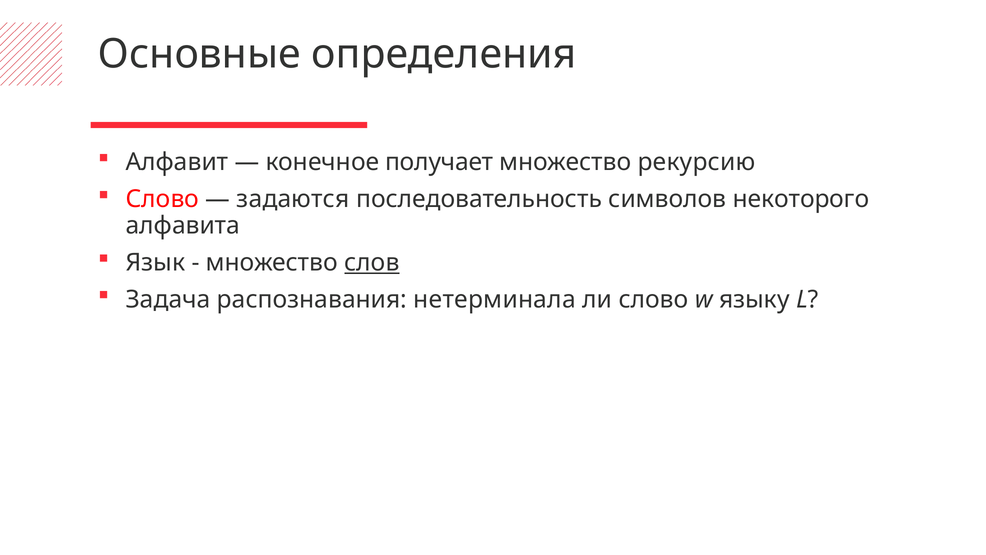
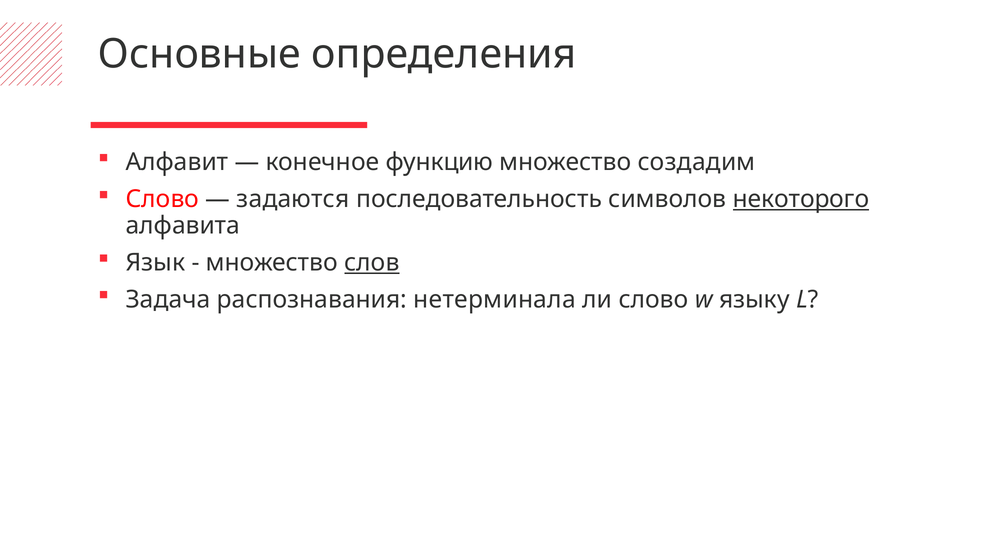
получает: получает -> функцию (439, 162)
рекурсию: рекурсию -> создадим (697, 162)
некоторого underline: none -> present (801, 199)
